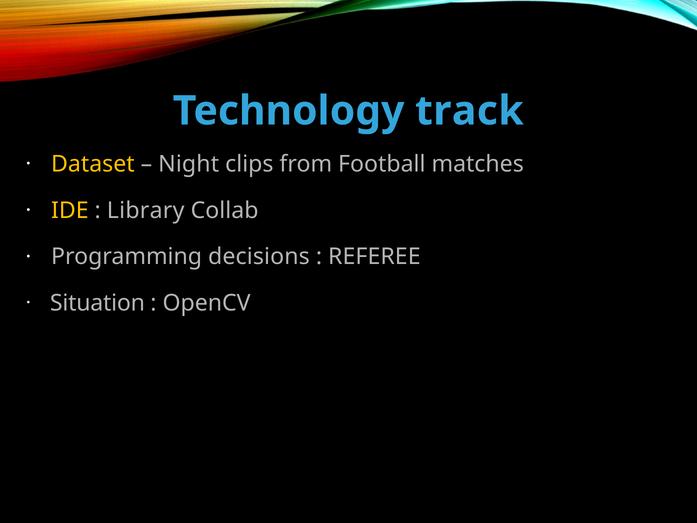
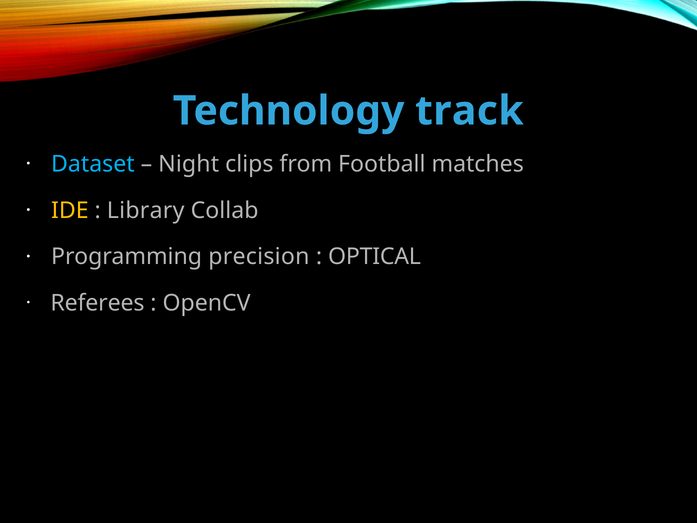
Dataset colour: yellow -> light blue (93, 164)
decisions: decisions -> precision (259, 257)
REFEREE: REFEREE -> OPTICAL (375, 257)
Situation: Situation -> Referees (97, 303)
